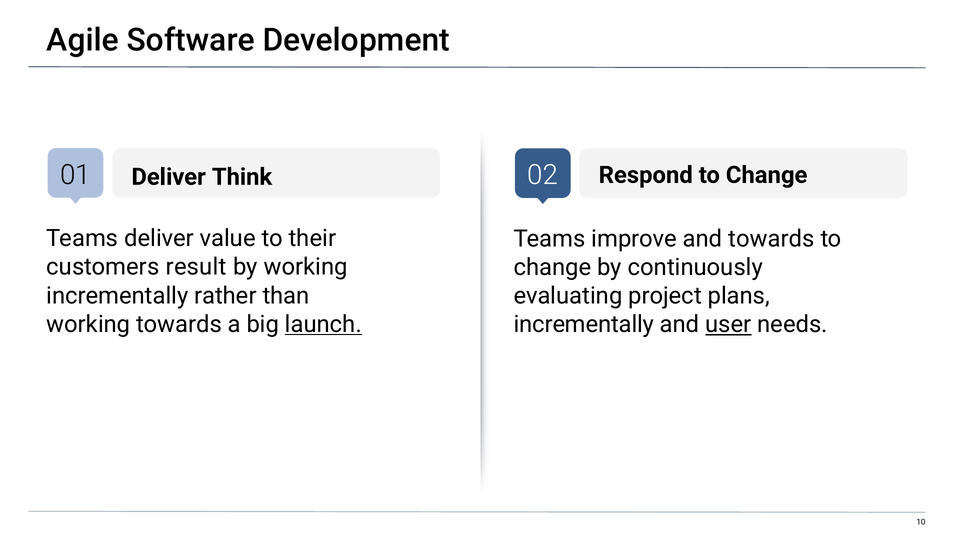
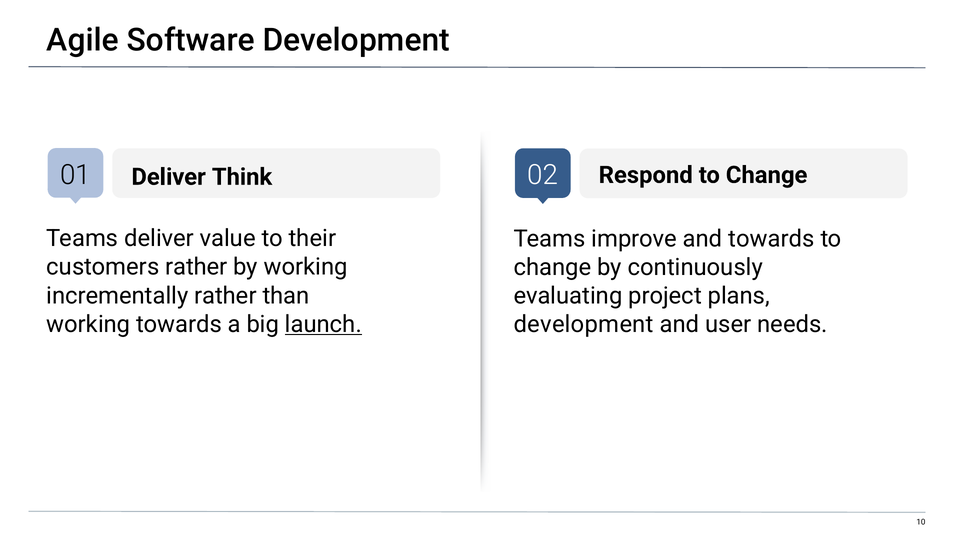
customers result: result -> rather (196, 267)
incrementally: incrementally -> development (584, 325)
user underline: present -> none (728, 325)
